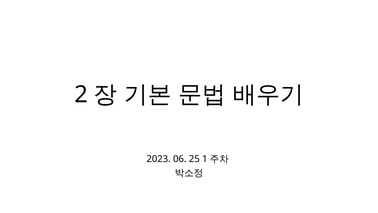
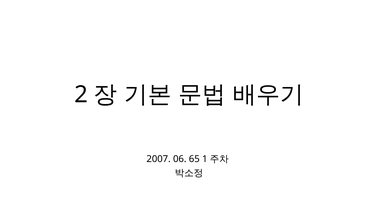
2023: 2023 -> 2007 (159, 159)
25: 25 -> 65 (194, 159)
